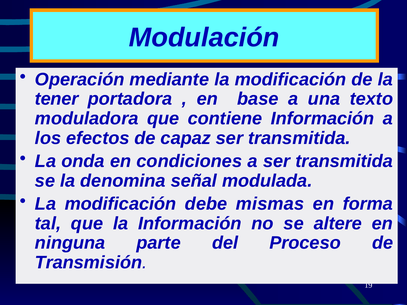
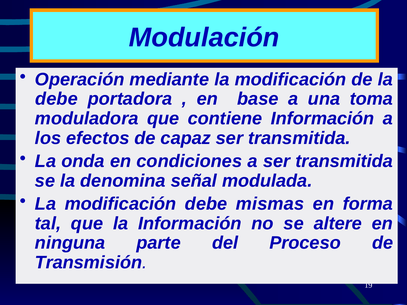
tener: tener -> debe (56, 99)
texto: texto -> toma (371, 99)
